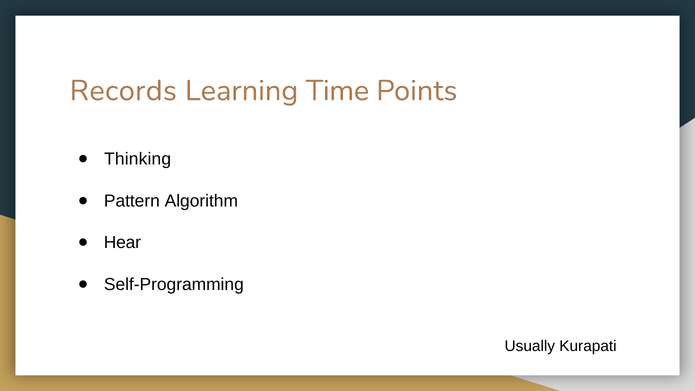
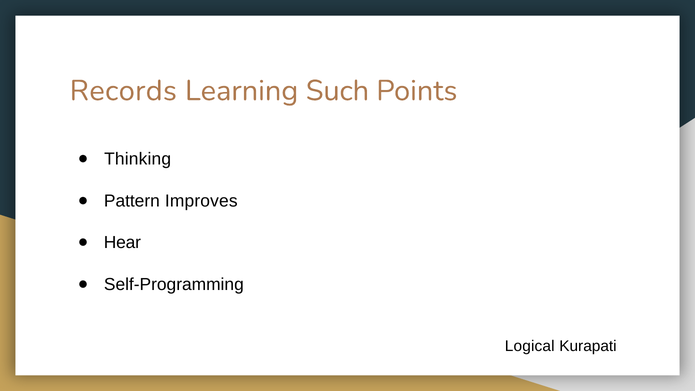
Time: Time -> Such (337, 91)
Algorithm: Algorithm -> Improves (201, 201)
Usually: Usually -> Logical (530, 346)
